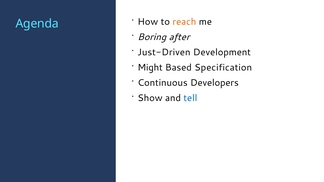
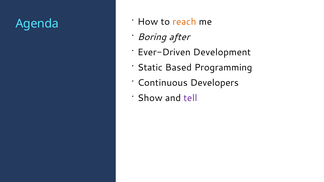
Just-Driven: Just-Driven -> Ever-Driven (164, 52)
Might: Might -> Static (150, 68)
Specification: Specification -> Programming (223, 68)
tell colour: blue -> purple (190, 98)
